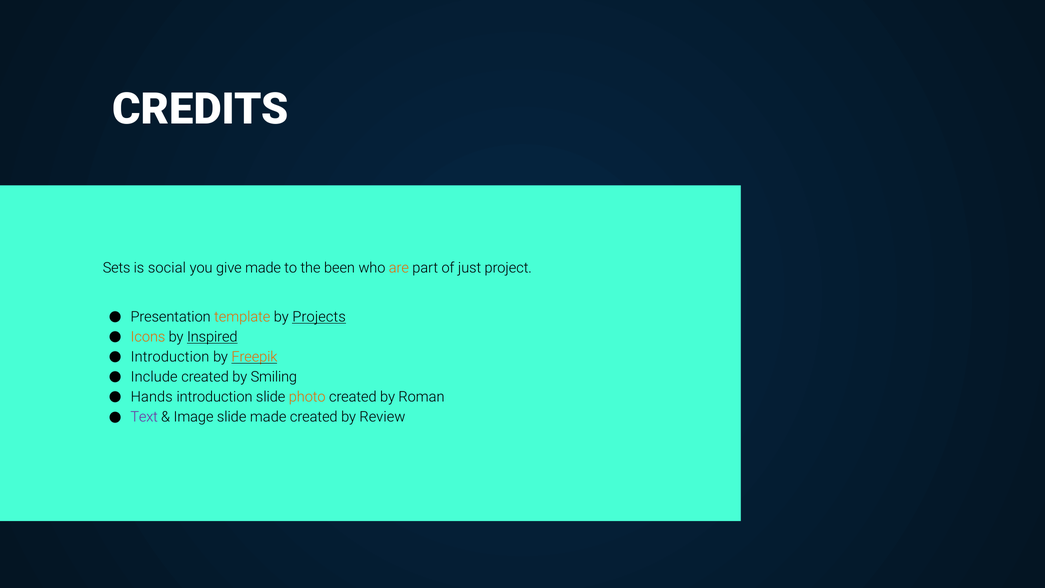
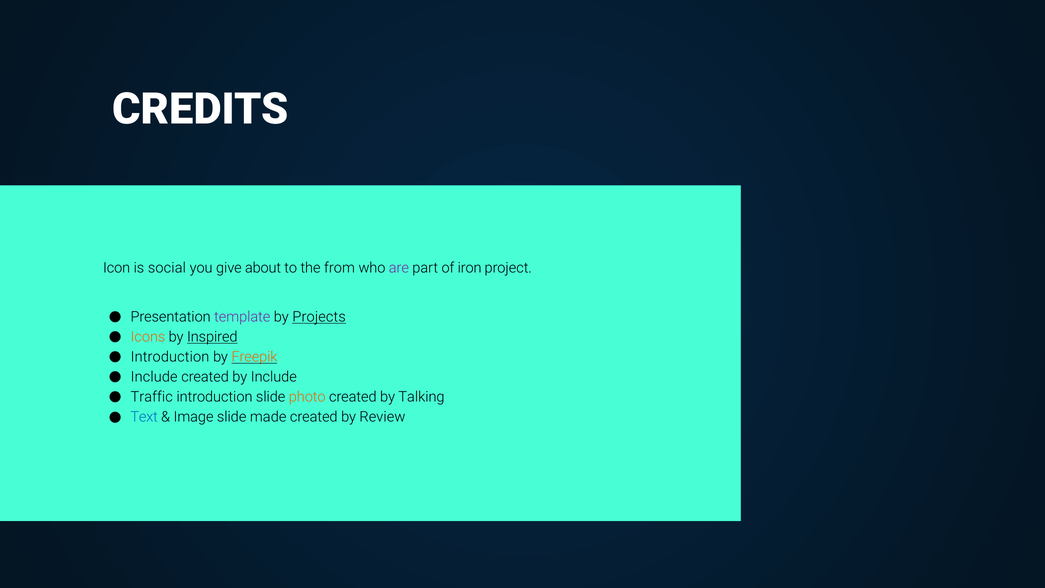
Sets: Sets -> Icon (117, 268)
give made: made -> about (263, 268)
been: been -> from (339, 268)
are colour: orange -> purple (399, 268)
just: just -> iron (470, 268)
template colour: orange -> purple (242, 317)
by Smiling: Smiling -> Include (274, 377)
Hands: Hands -> Traffic (152, 397)
Roman: Roman -> Talking (421, 397)
Text colour: purple -> blue (144, 417)
